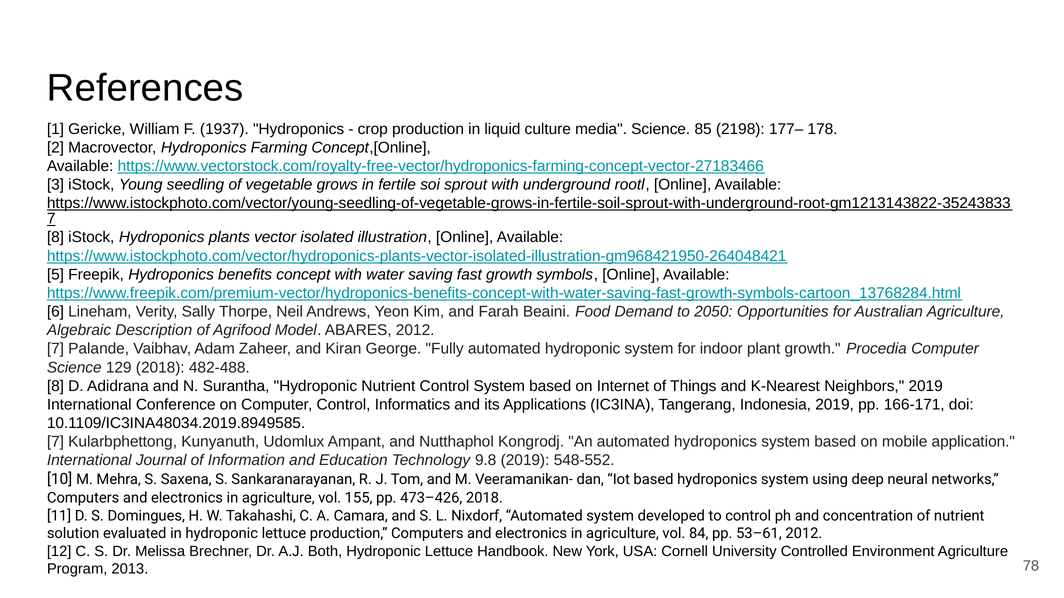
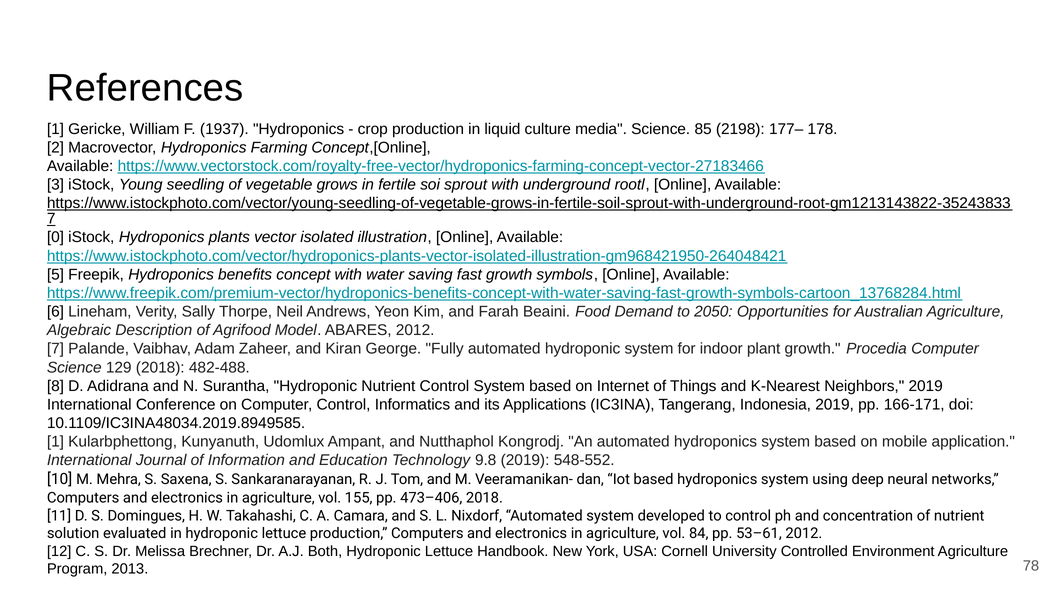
8: 8 -> 0 (55, 238)
7: 7 -> 1 (55, 442)
473–426: 473–426 -> 473–406 (431, 498)
